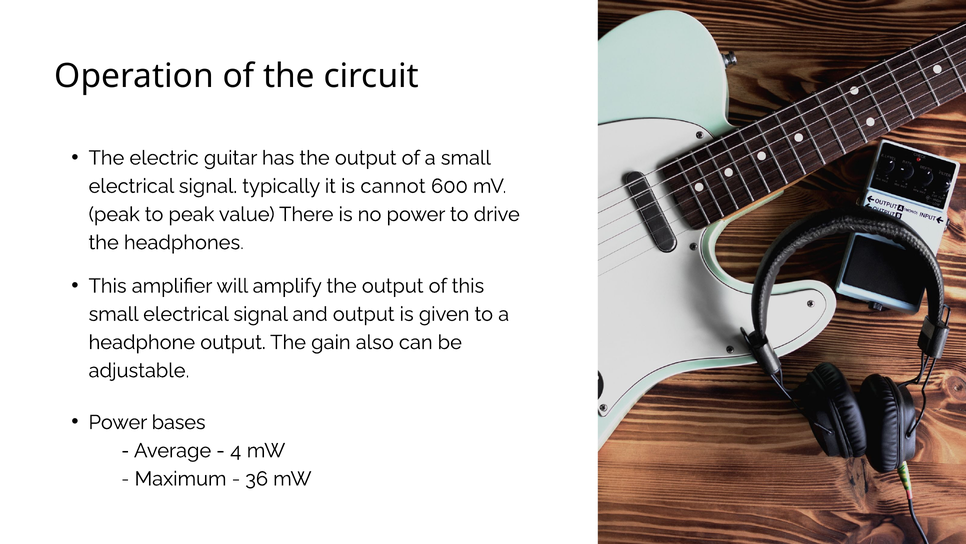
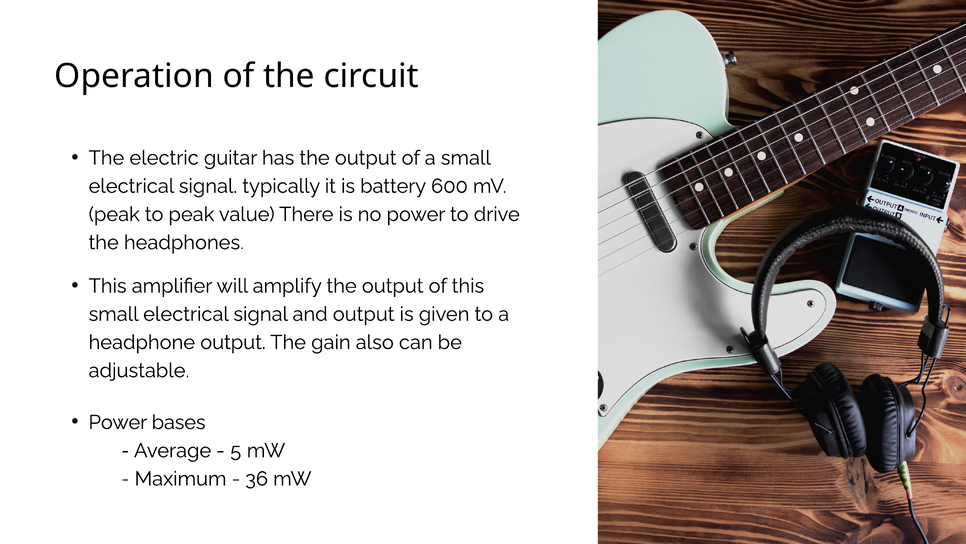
cannot: cannot -> battery (393, 186)
4: 4 -> 5 (236, 450)
